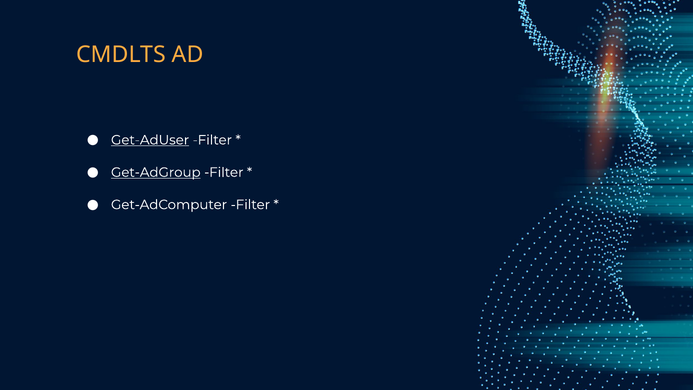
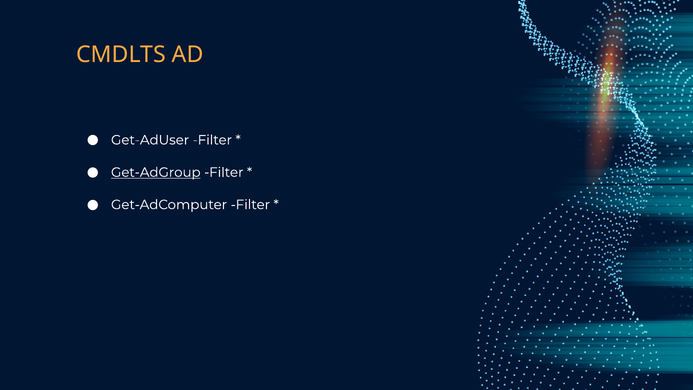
Get-AdUser underline: present -> none (150, 140)
